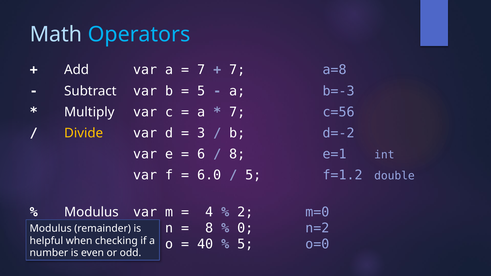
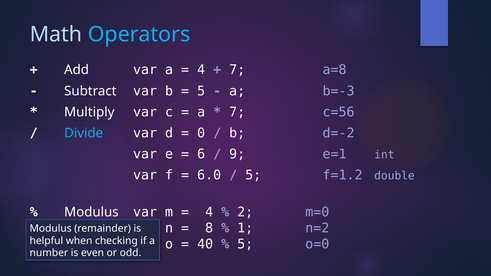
7: 7 -> 4 (201, 70)
Divide colour: yellow -> light blue (84, 133)
3: 3 -> 0 (201, 133)
8: 8 -> 9 (237, 154)
0: 0 -> 1 (245, 228)
